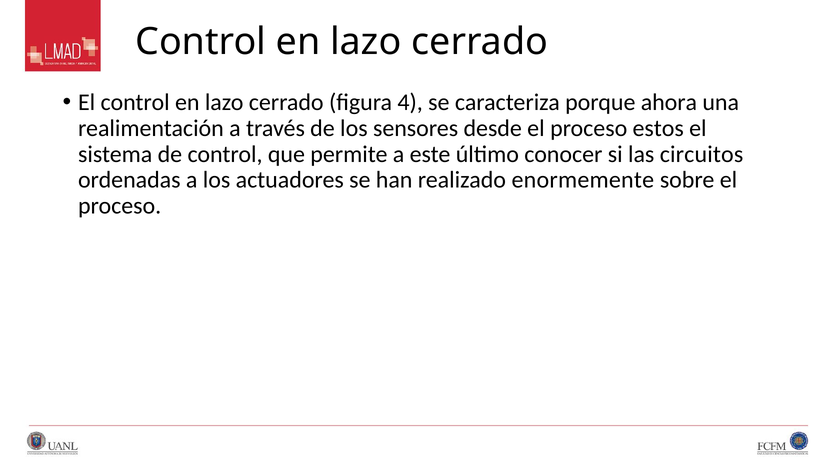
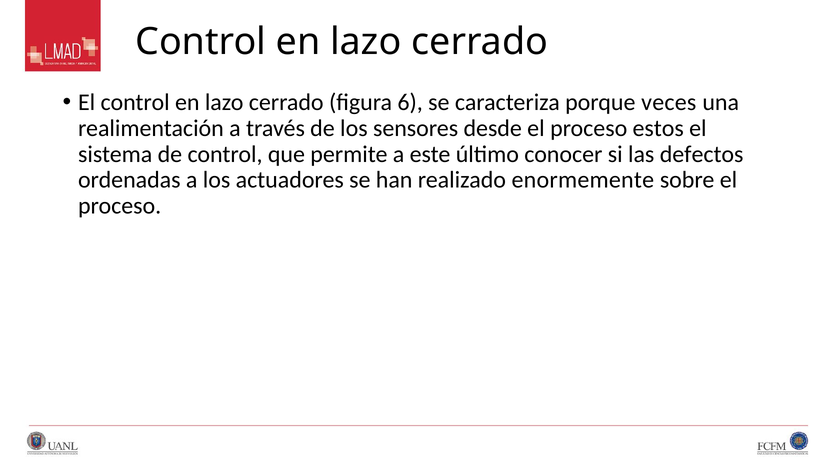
4: 4 -> 6 (410, 102)
ahora: ahora -> veces (669, 102)
circuitos: circuitos -> defectos (702, 154)
